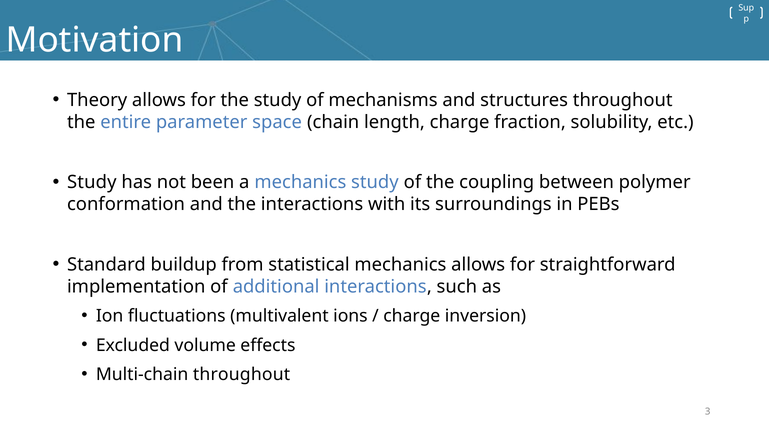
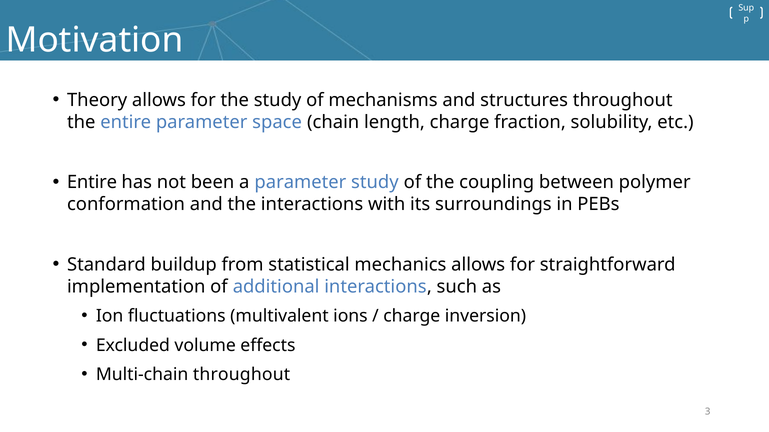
Study: Study -> Entire (92, 183)
a mechanics: mechanics -> parameter (300, 183)
